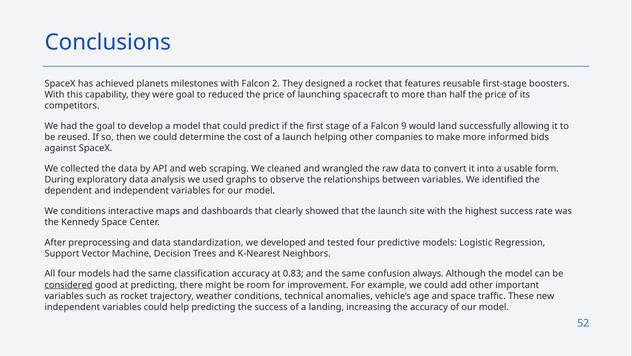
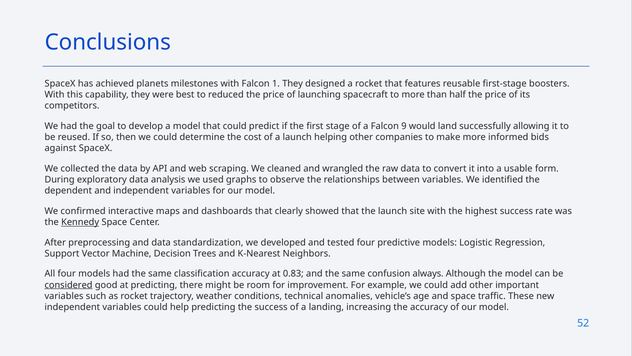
2: 2 -> 1 (276, 84)
were goal: goal -> best (185, 95)
We conditions: conditions -> confirmed (83, 211)
Kennedy underline: none -> present (80, 222)
